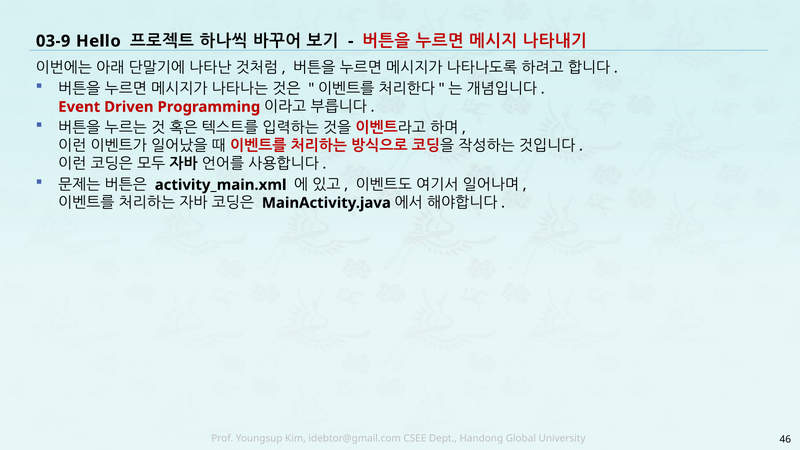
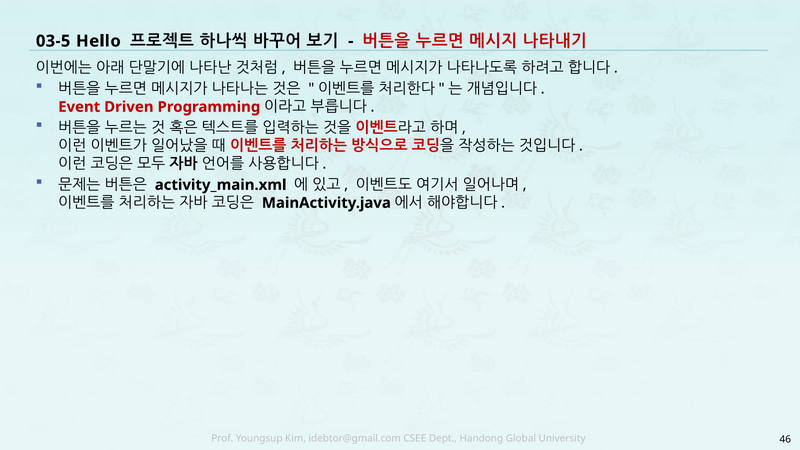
03-9: 03-9 -> 03-5 (53, 41)
